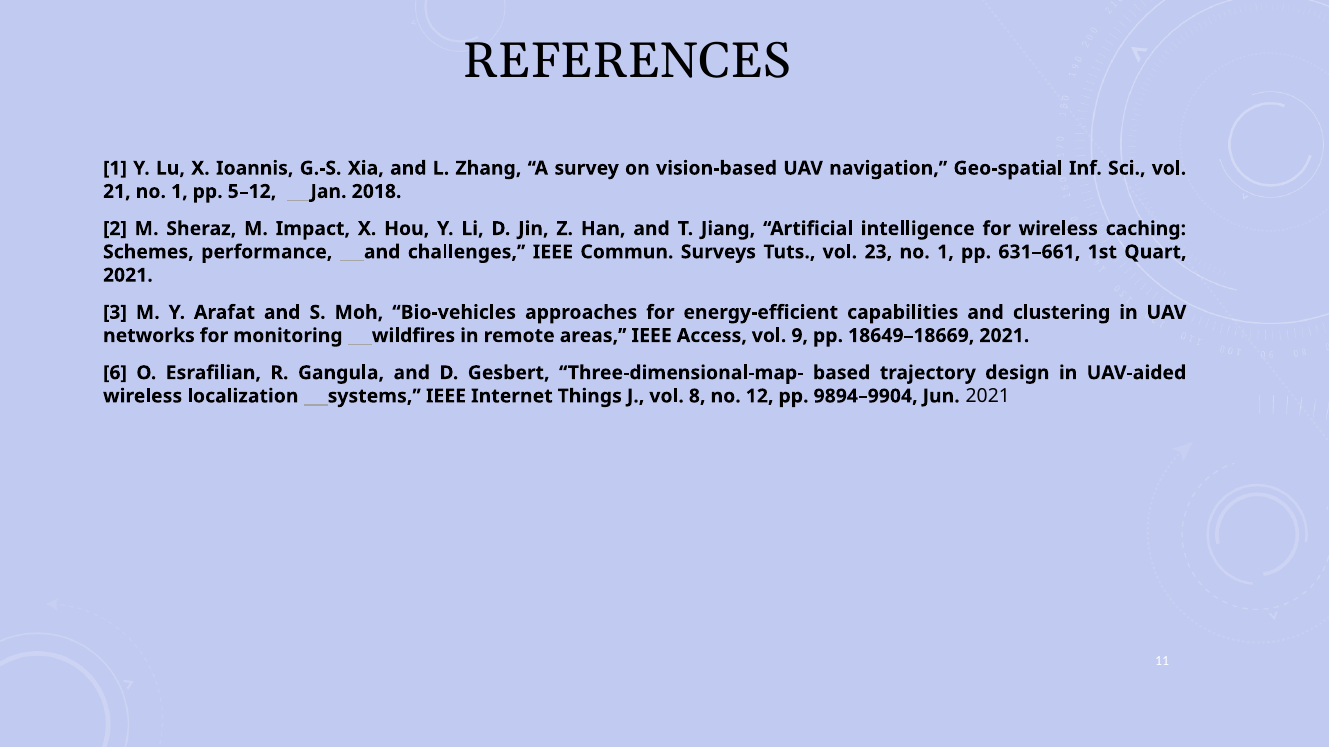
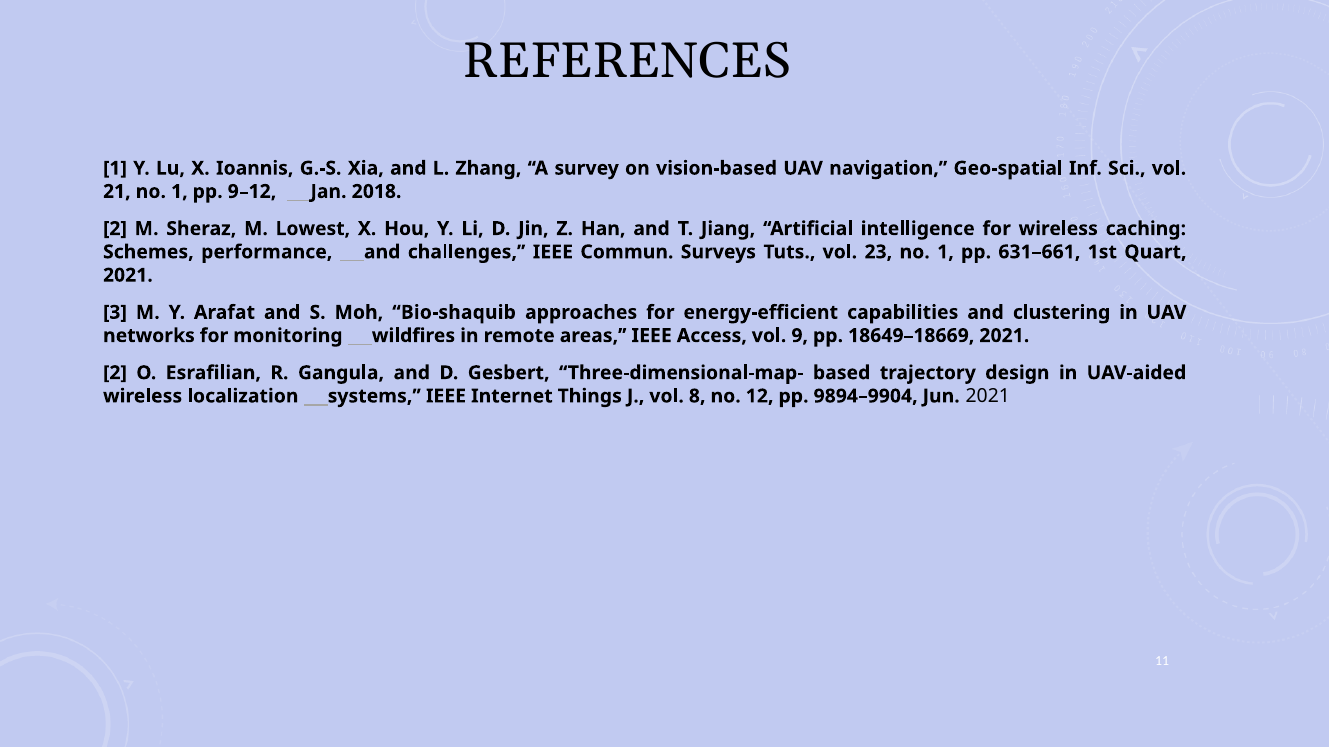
5–12: 5–12 -> 9–12 (252, 192)
Impact: Impact -> Lowest (313, 229)
Bio-vehicles: Bio-vehicles -> Bio-shaquib (454, 313)
6: 6 -> 2 (115, 373)
